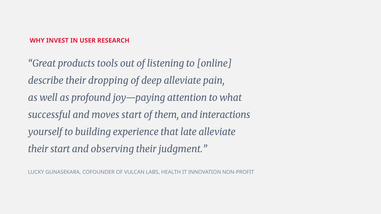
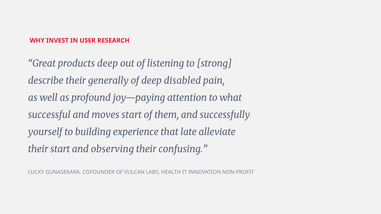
products tools: tools -> deep (107, 64)
online: online -> strong (214, 64)
dropping: dropping -> generally (108, 81)
deep alleviate: alleviate -> disabled (182, 81)
interactions: interactions -> successfully (225, 115)
judgment: judgment -> confusing (183, 149)
